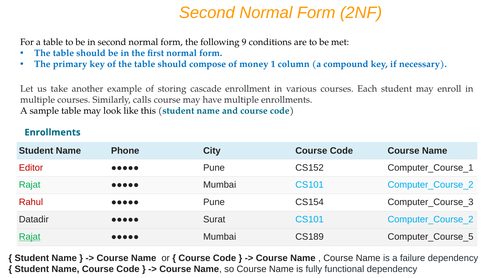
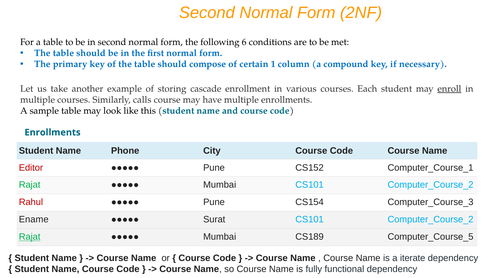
9: 9 -> 6 (244, 42)
money: money -> certain (254, 64)
enroll underline: none -> present (449, 89)
Datadir: Datadir -> Ename (34, 219)
failure: failure -> iterate (413, 258)
